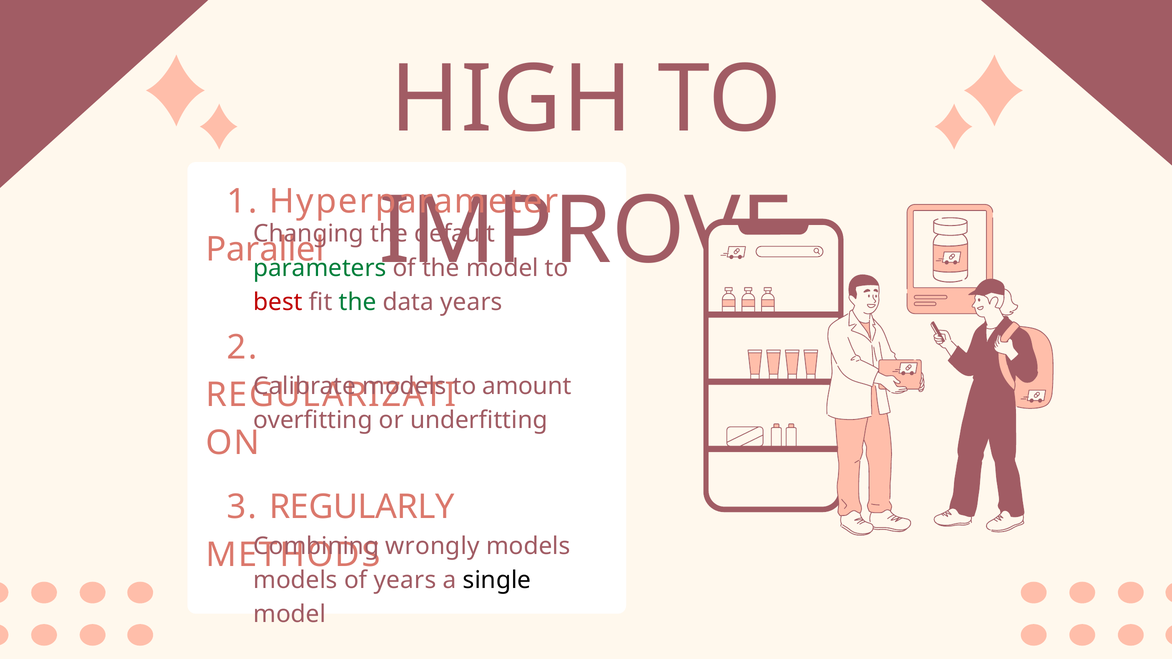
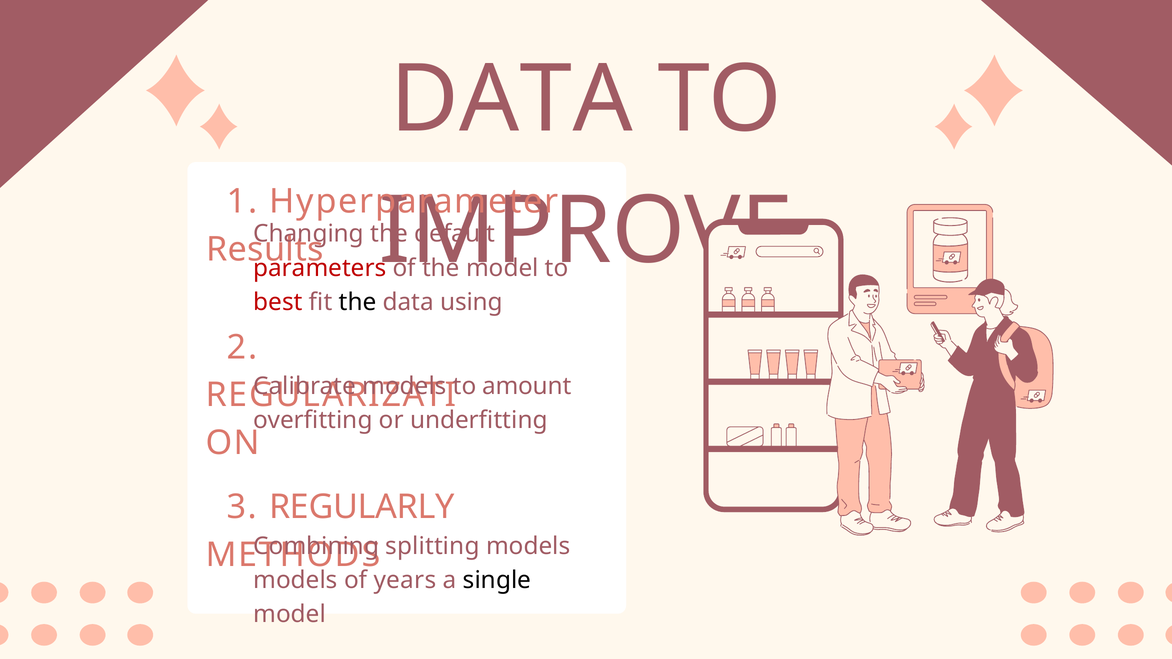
HIGH: HIGH -> DATA (512, 99)
Parallel: Parallel -> Results (265, 249)
parameters colour: green -> red (320, 268)
the colour: green -> black (358, 302)
data years: years -> using (472, 302)
wrongly: wrongly -> splitting (432, 546)
